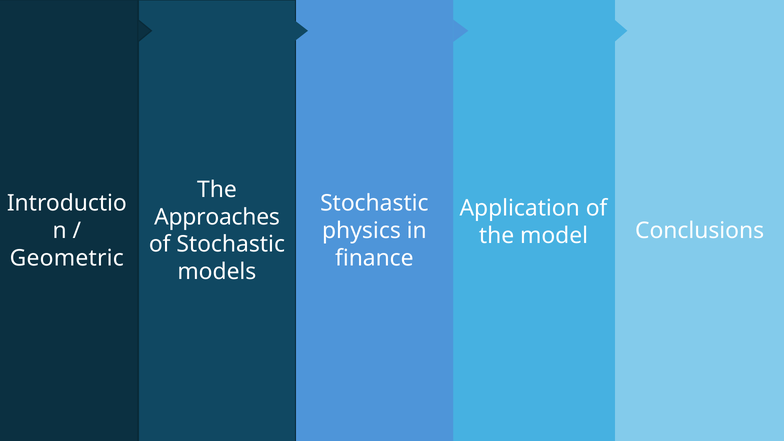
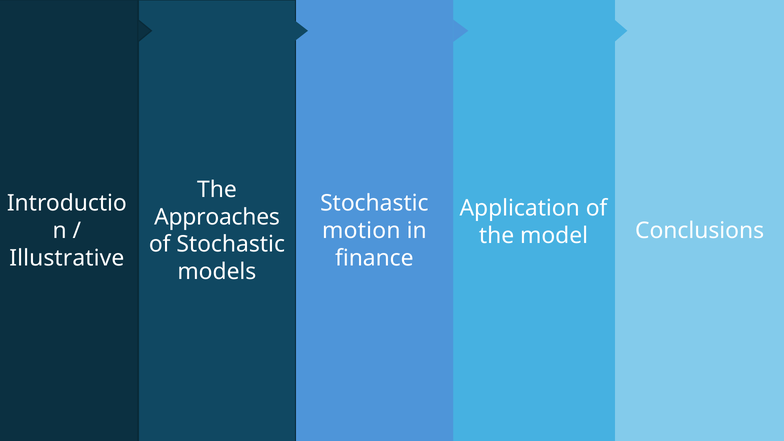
physics: physics -> motion (361, 231)
Geometric: Geometric -> Illustrative (67, 258)
